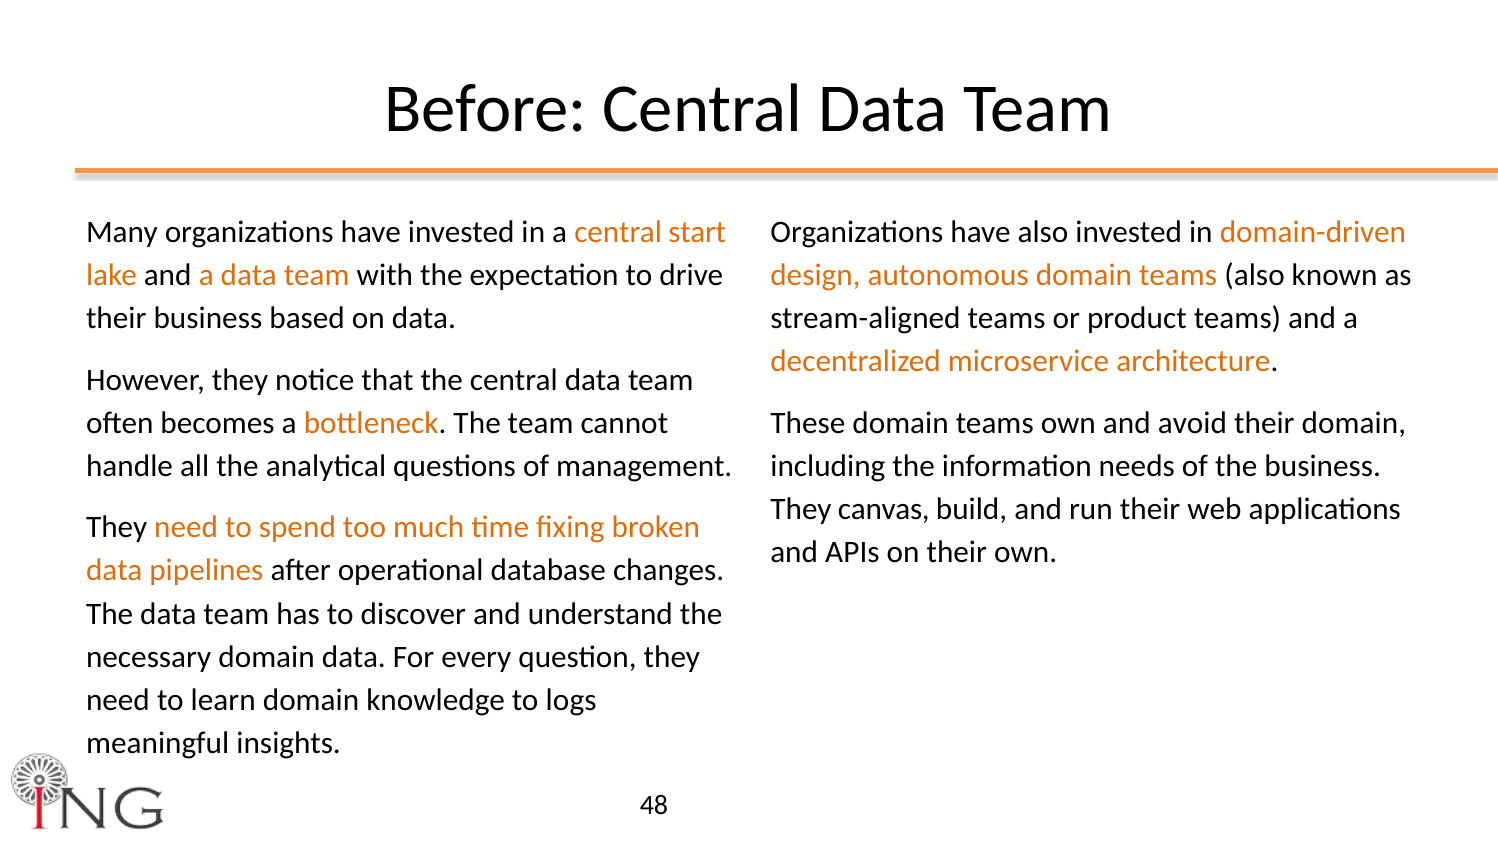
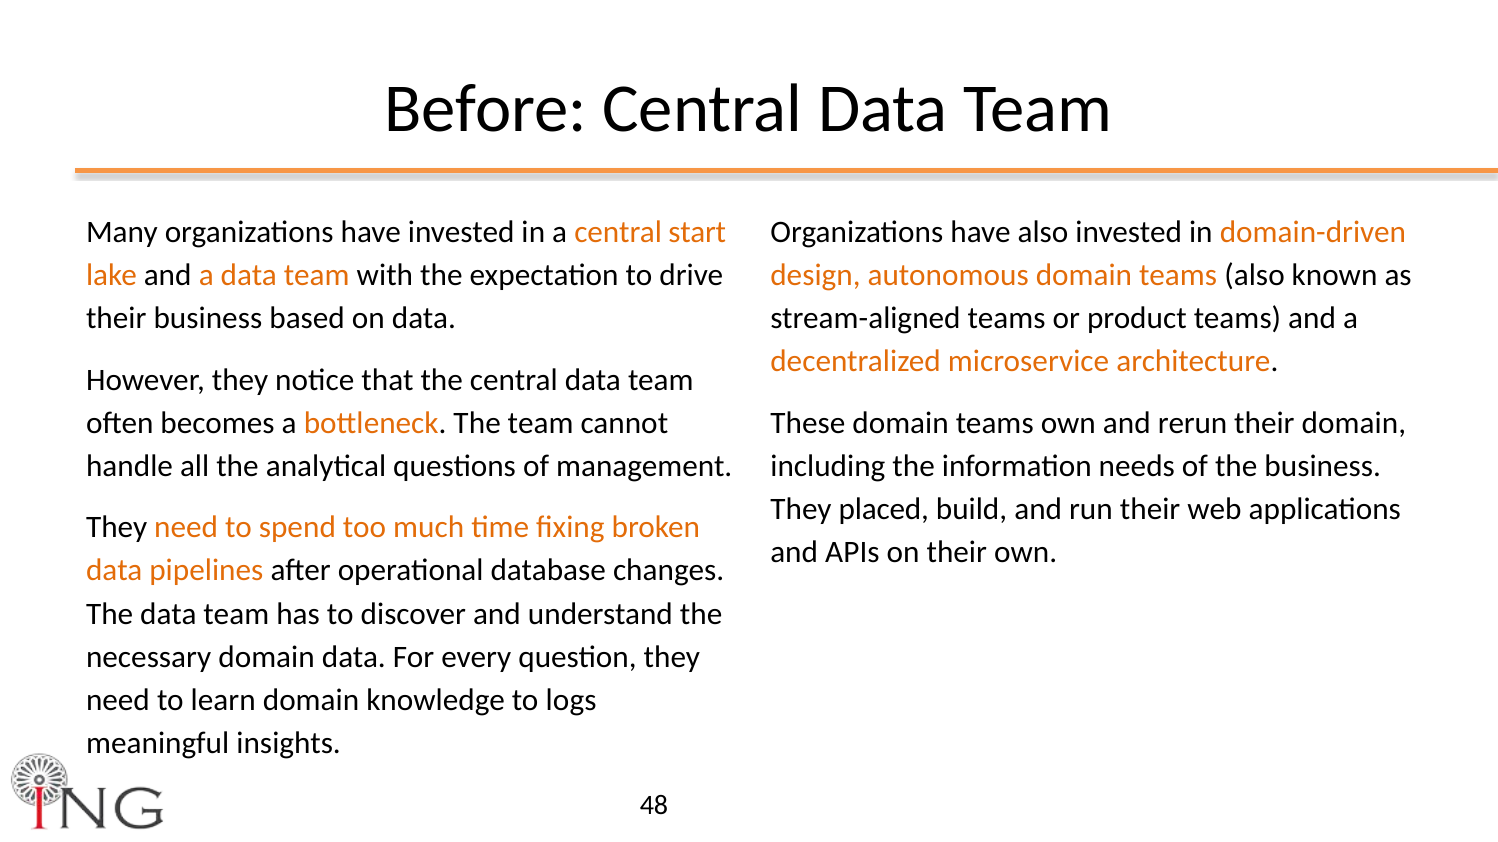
avoid: avoid -> rerun (1193, 423)
canvas: canvas -> placed (884, 509)
